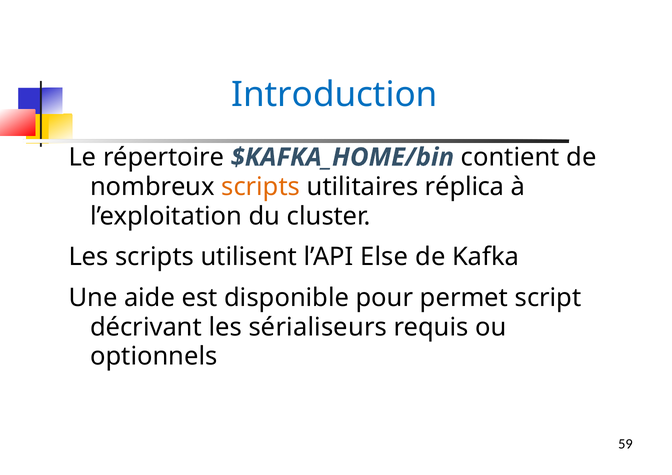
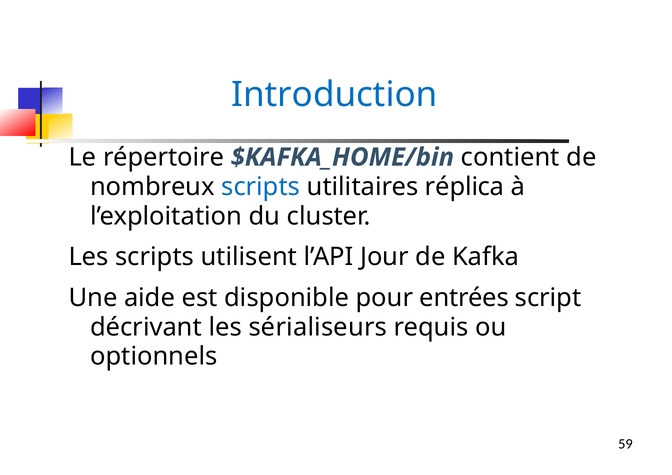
scripts colour: orange -> blue (261, 187)
Else: Else -> Jour (384, 257)
permet: permet -> entrées (464, 298)
